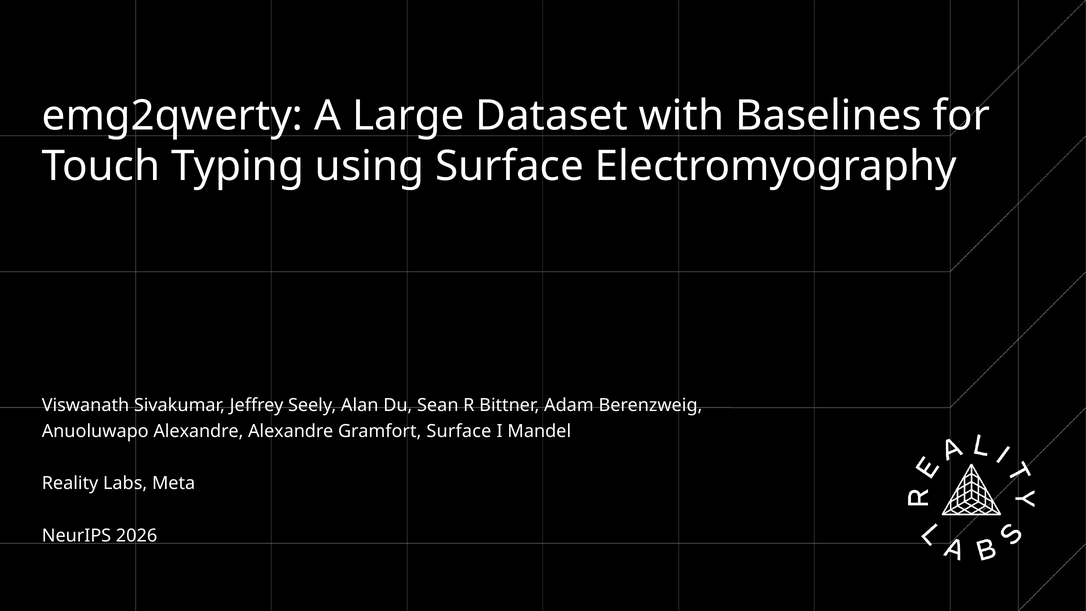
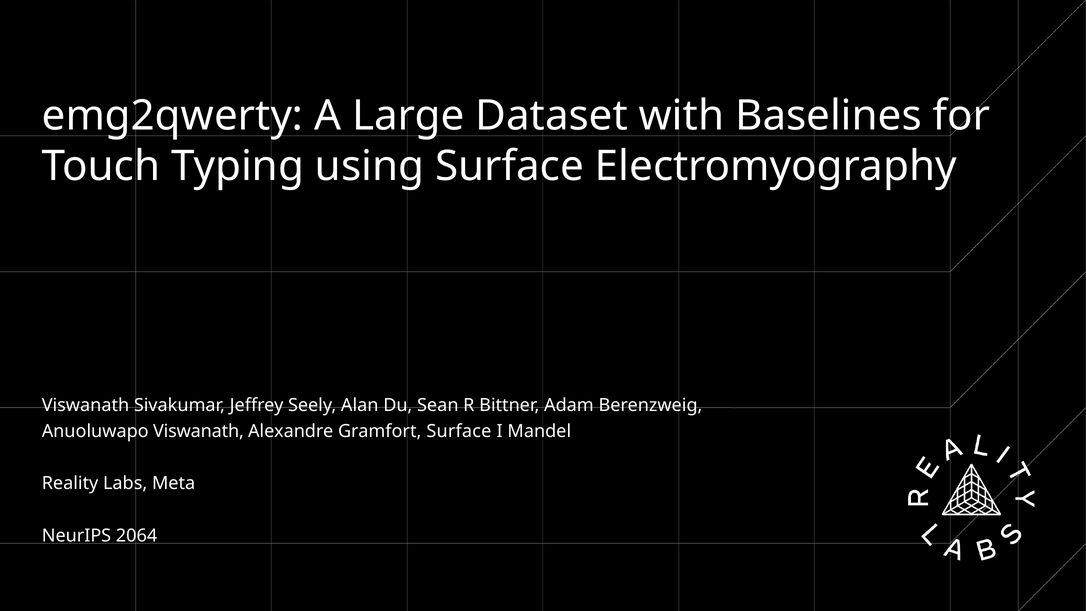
Anuoluwapo Alexandre: Alexandre -> Viswanath (198, 431)
2026: 2026 -> 2064 (137, 535)
